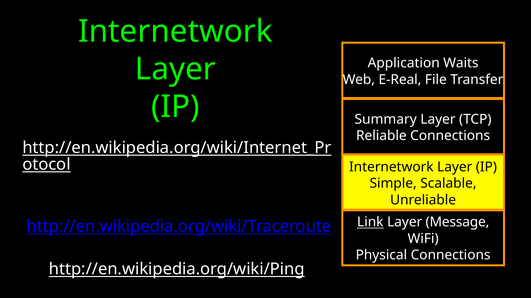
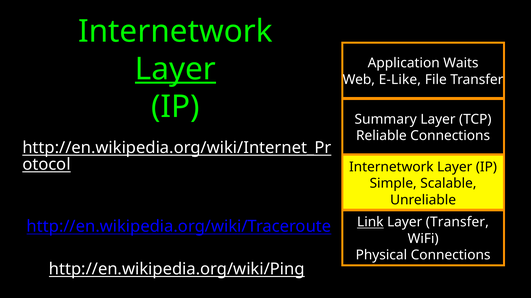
Layer underline: none -> present (175, 69)
E-Real: E-Real -> E-Like (400, 80)
Layer Message: Message -> Transfer (457, 223)
